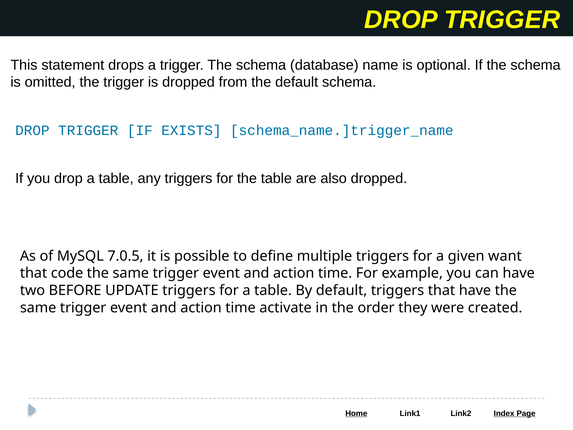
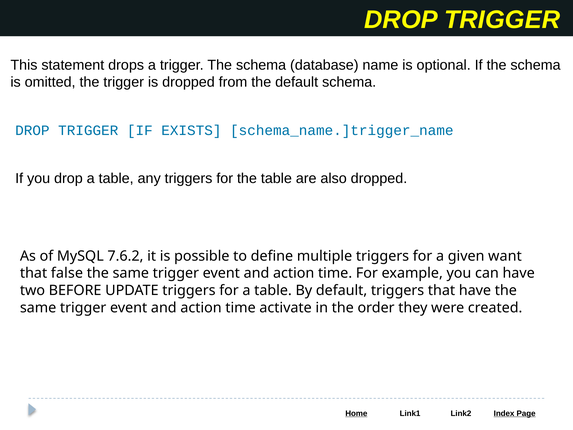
7.0.5: 7.0.5 -> 7.6.2 (125, 256)
code: code -> false (67, 273)
